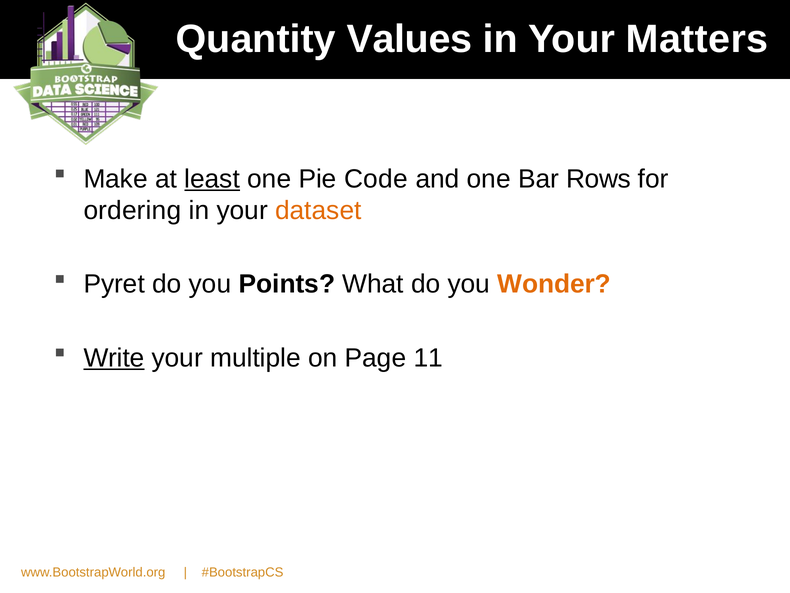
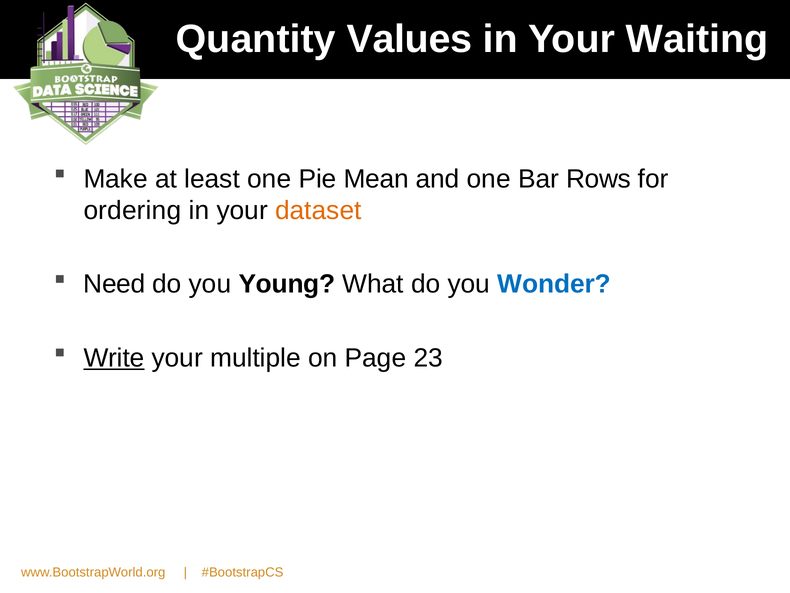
Matters: Matters -> Waiting (697, 39)
least underline: present -> none (212, 179)
Code: Code -> Mean (376, 179)
Pyret: Pyret -> Need (114, 284)
Points: Points -> Young (287, 284)
Wonder colour: orange -> blue (554, 284)
11: 11 -> 23 (428, 358)
